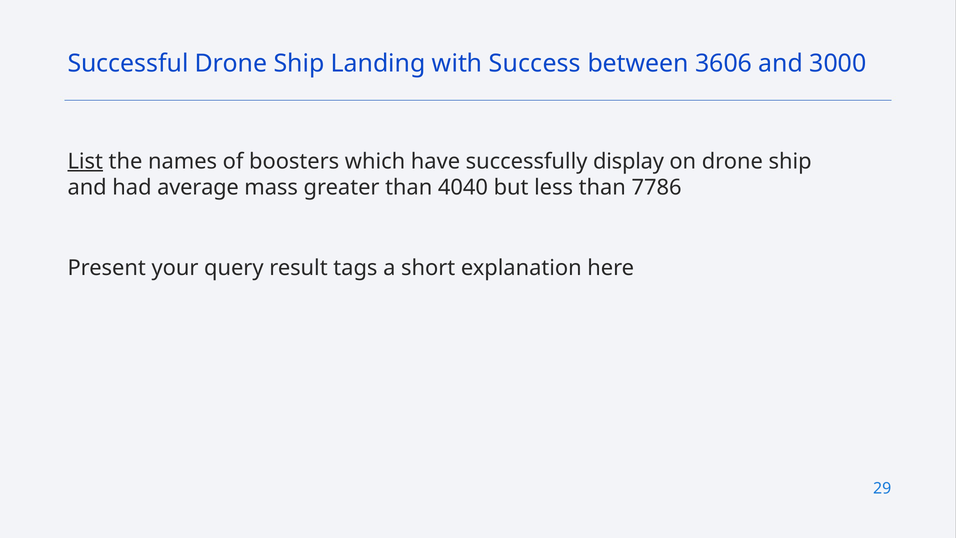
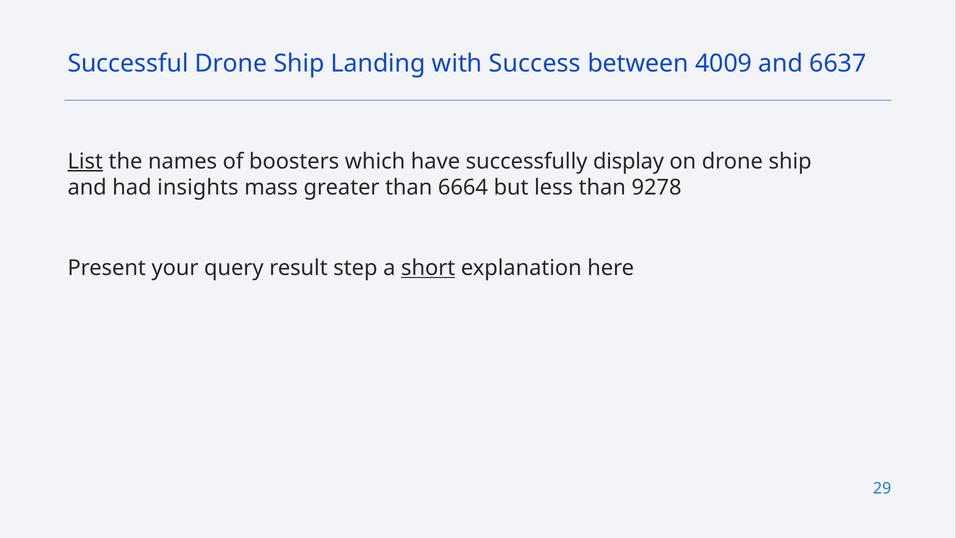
3606: 3606 -> 4009 (724, 64)
3000: 3000 -> 6637 (838, 64)
average: average -> insights (198, 188)
4040: 4040 -> 6664 (463, 188)
7786: 7786 -> 9278 (657, 188)
tags: tags -> step (355, 268)
short underline: none -> present (428, 268)
